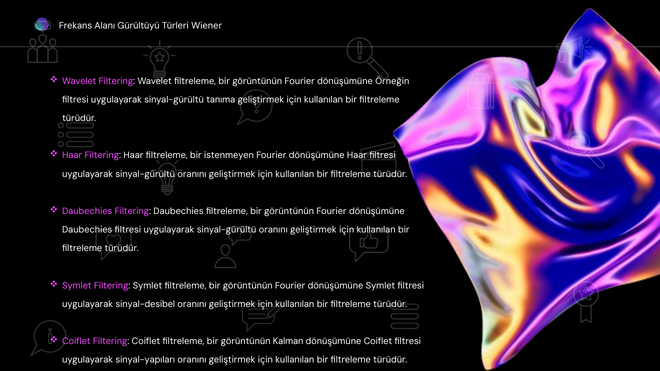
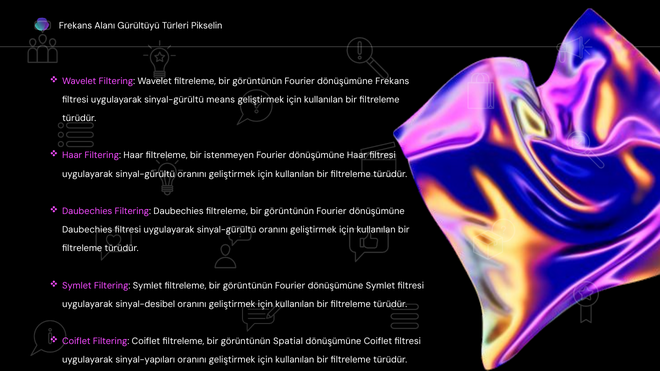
Wiener: Wiener -> Pikselin (207, 26)
dönüşümüne Örneğin: Örneğin -> Frekans (392, 81)
tanıma: tanıma -> means (221, 100)
Kalman: Kalman -> Spatial (288, 342)
